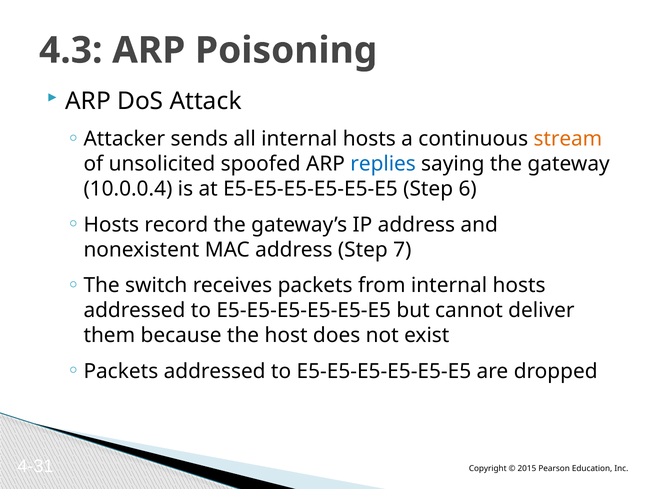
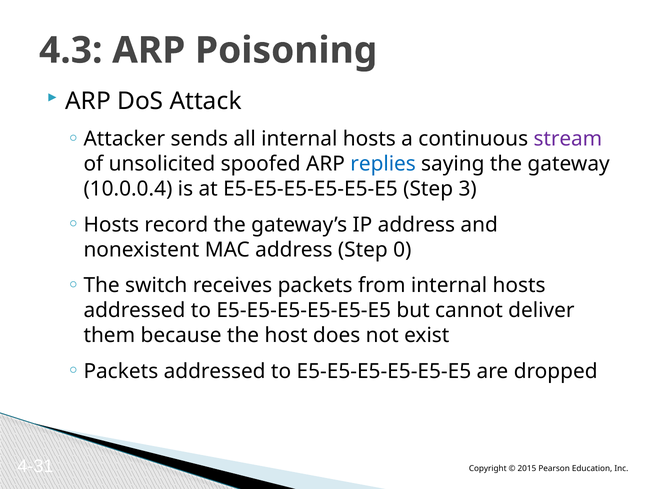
stream colour: orange -> purple (568, 139)
6: 6 -> 3 (468, 189)
7: 7 -> 0 (402, 250)
